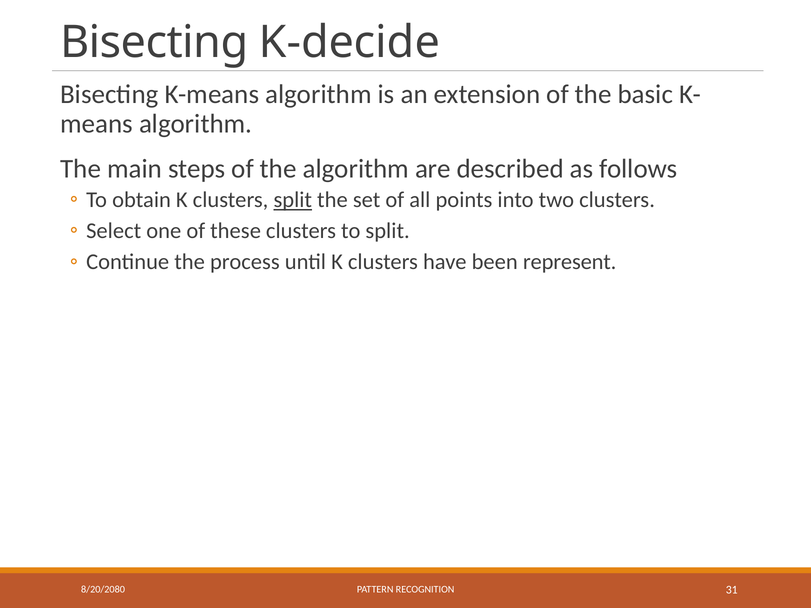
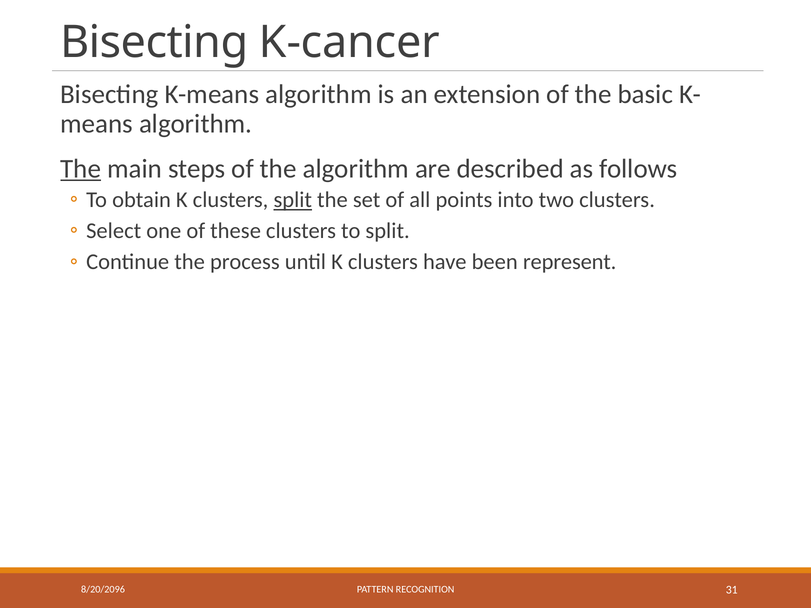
K-decide: K-decide -> K-cancer (349, 43)
The underline: none -> present (81, 169)
8/20/2080: 8/20/2080 -> 8/20/2096 (103, 590)
